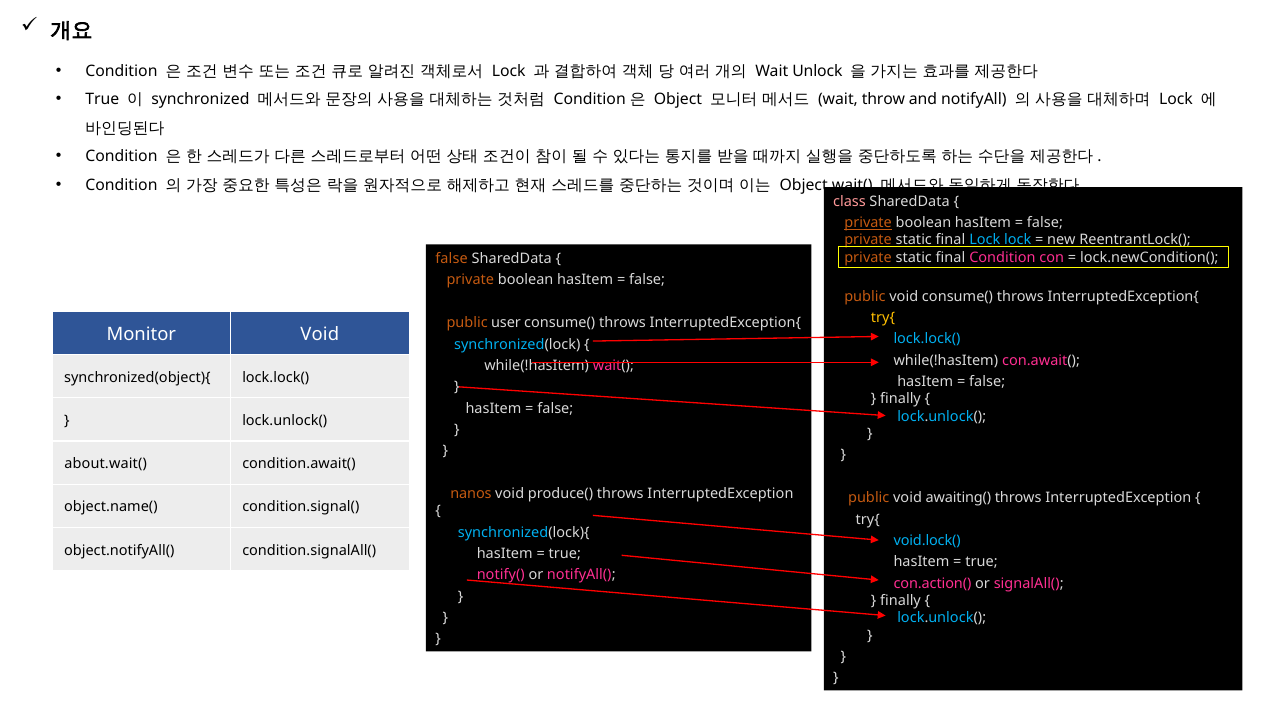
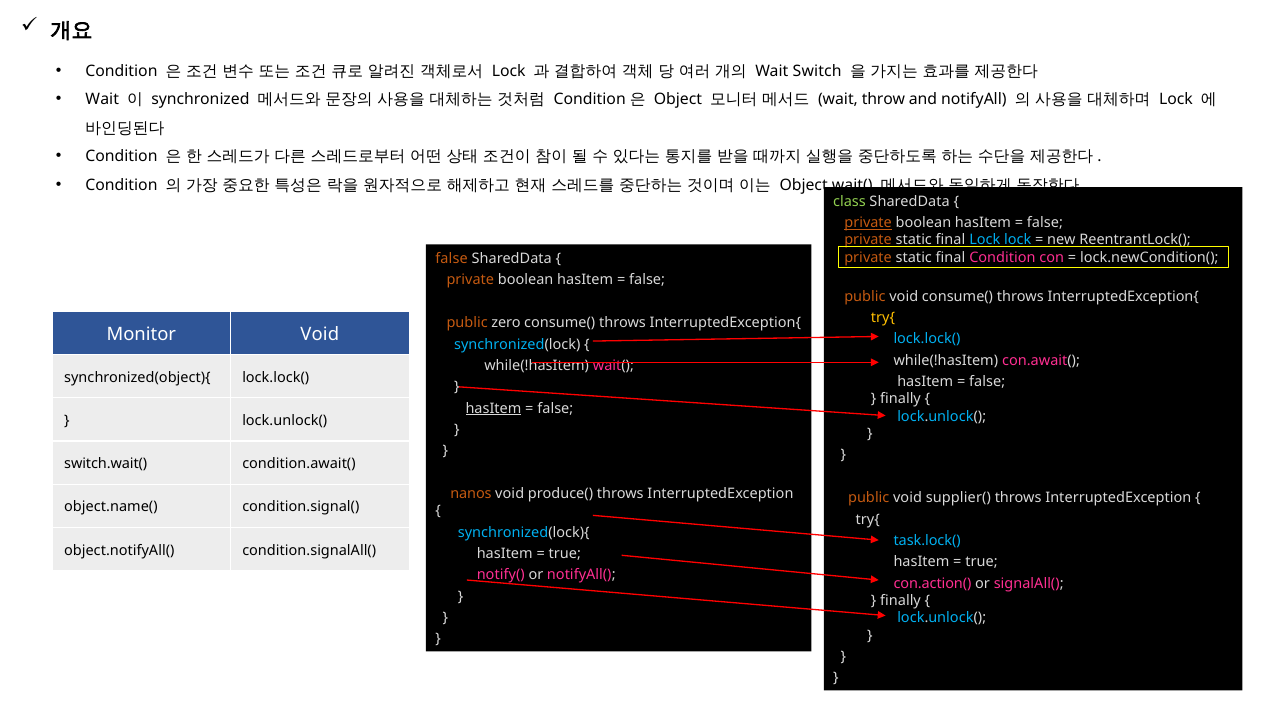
Unlock: Unlock -> Switch (817, 71)
True: True -> Wait (102, 100)
class colour: pink -> light green (849, 202)
user: user -> zero (506, 323)
hasItem underline: none -> present (493, 409)
about.wait(: about.wait( -> switch.wait( (106, 464)
awaiting(: awaiting( -> supplier( (958, 498)
void.lock(: void.lock( -> task.lock( (927, 541)
